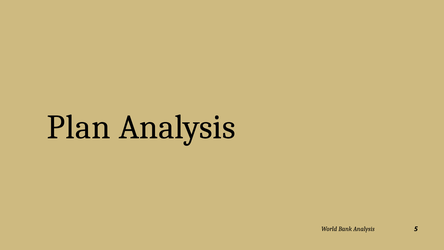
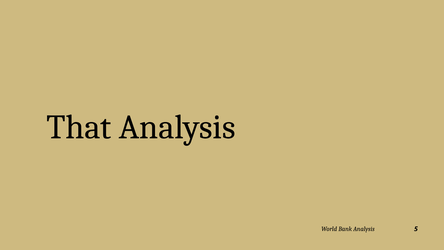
Plan: Plan -> That (79, 127)
